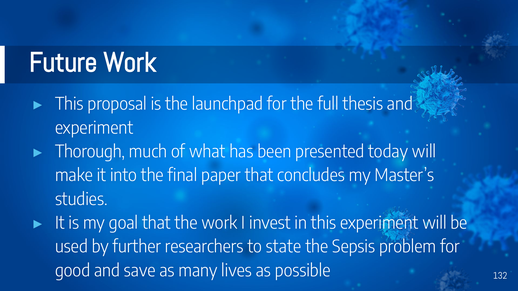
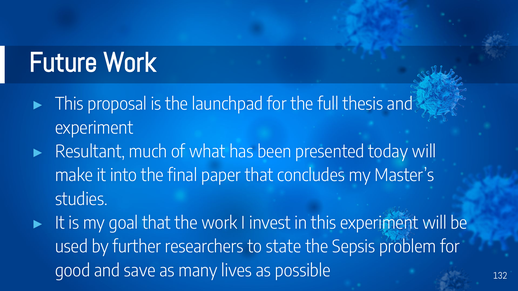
Thorough: Thorough -> Resultant (90, 152)
